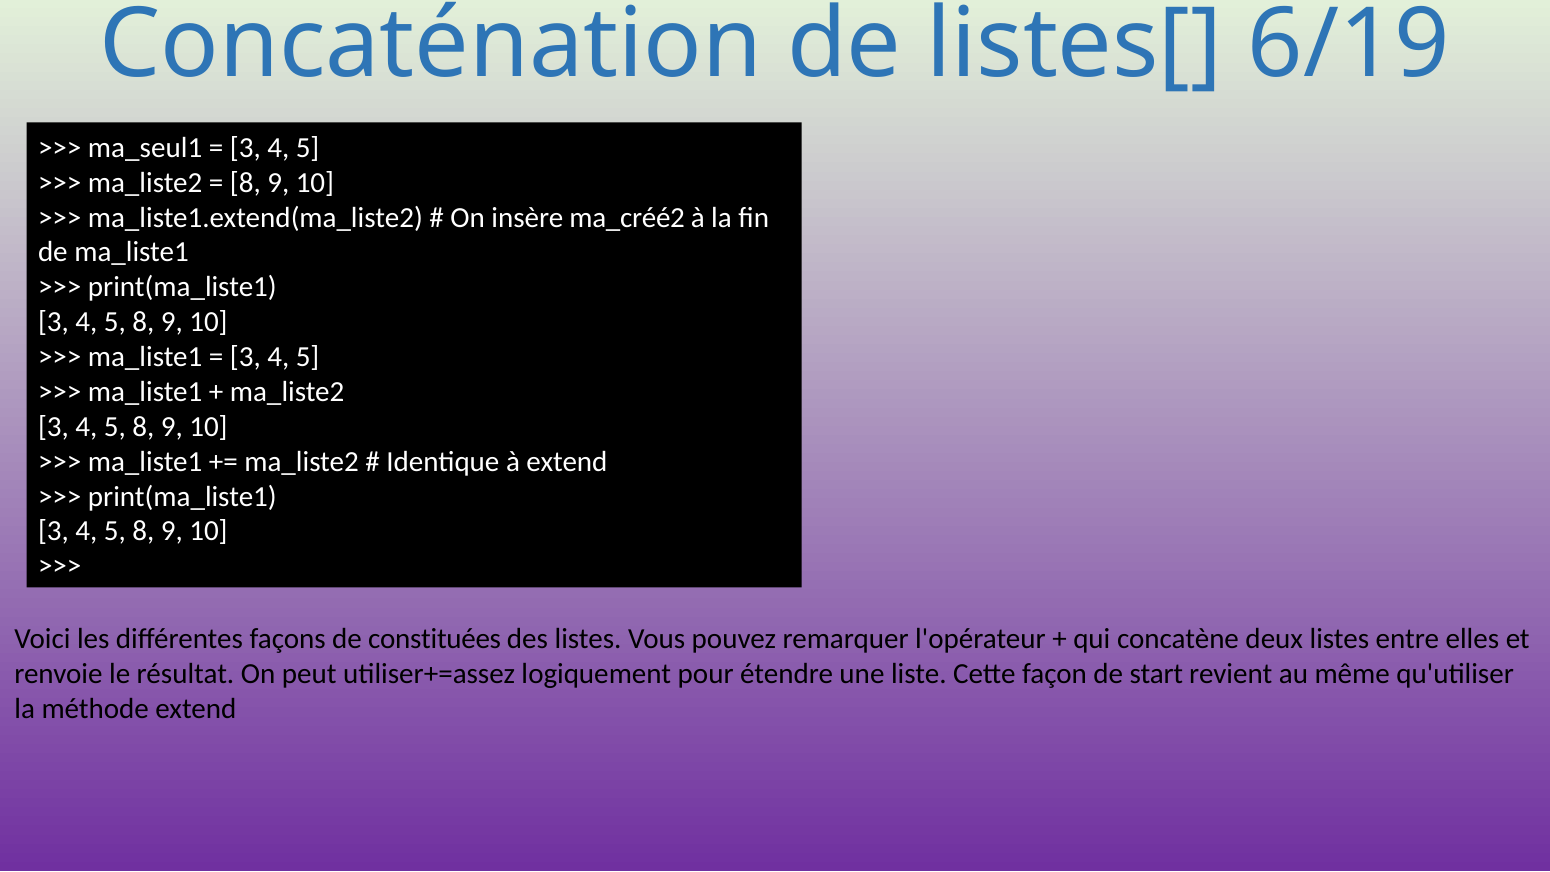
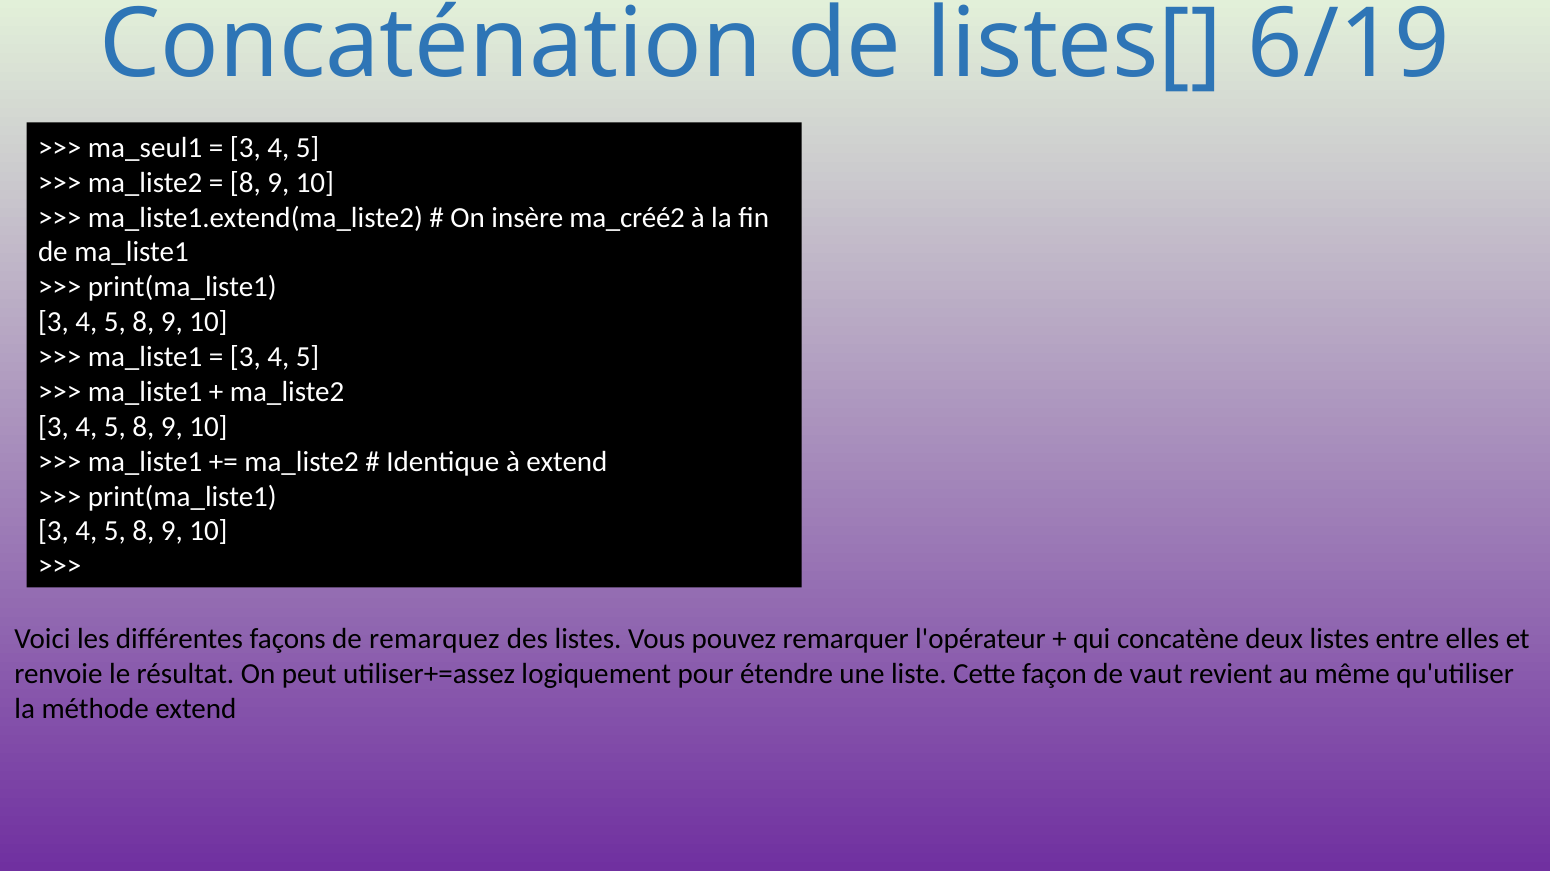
constituées: constituées -> remarquez (434, 639)
start: start -> vaut (1156, 674)
